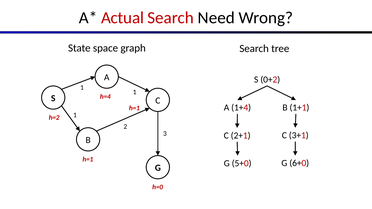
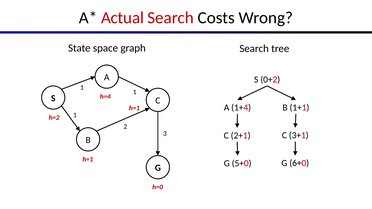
Need: Need -> Costs (216, 18)
